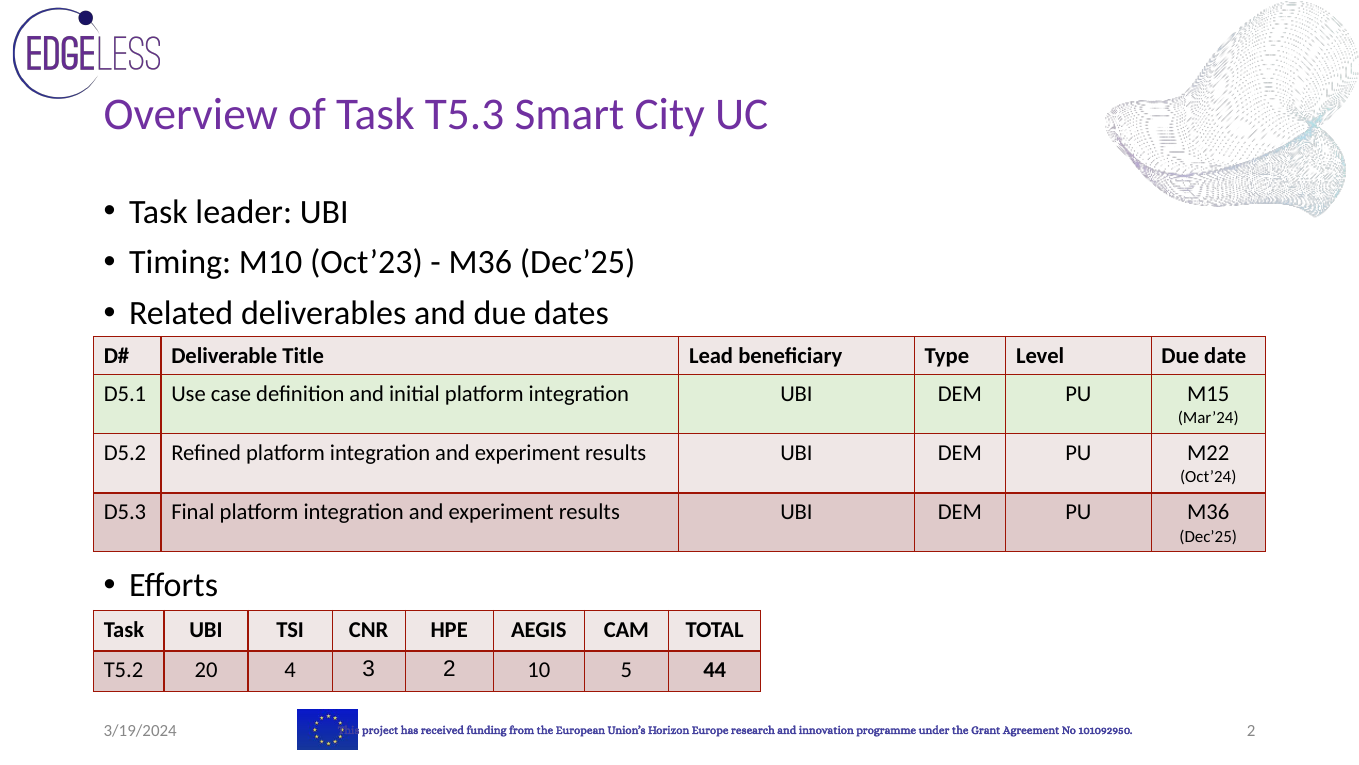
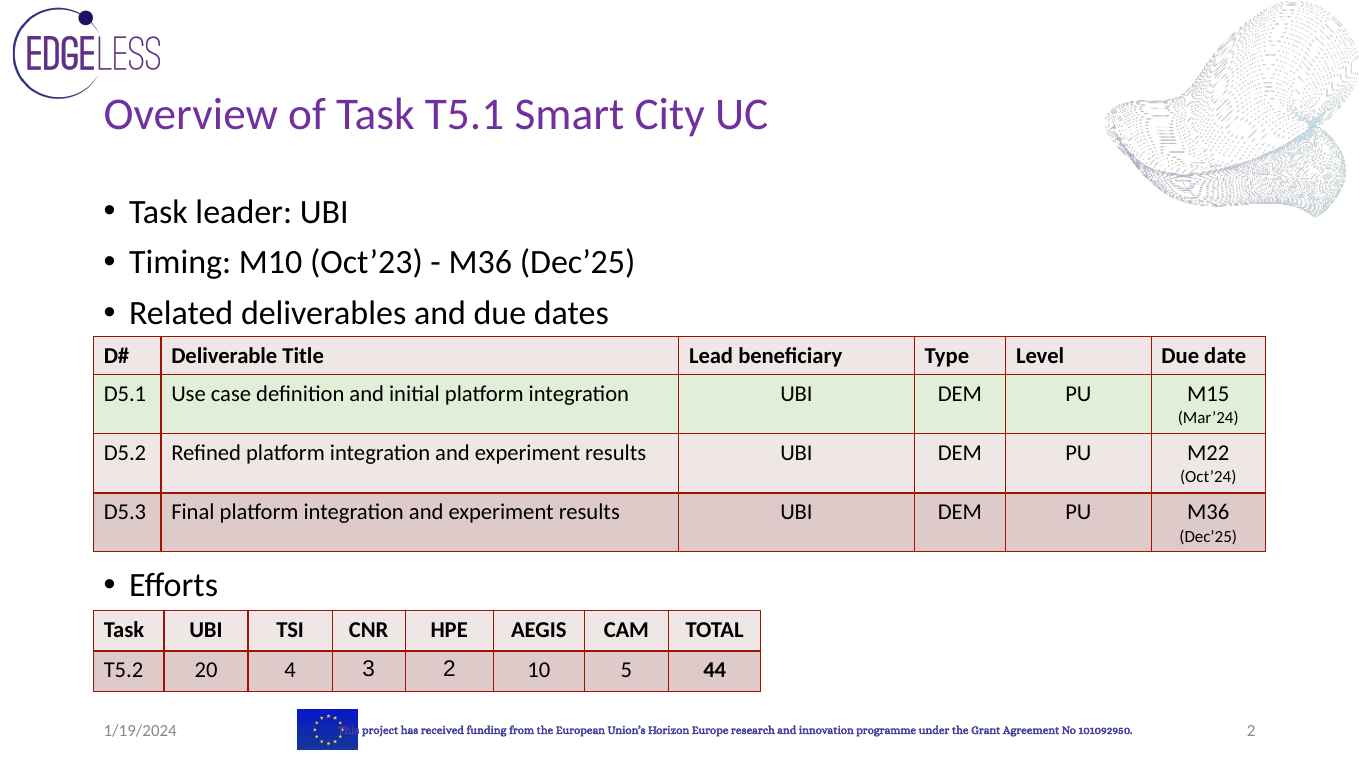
T5.3: T5.3 -> T5.1 (465, 114)
3/19/2024: 3/19/2024 -> 1/19/2024 (140, 730)
